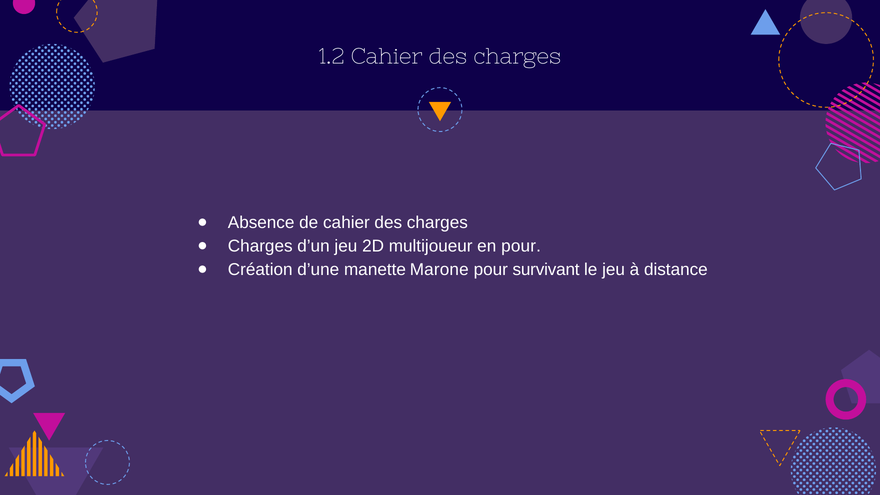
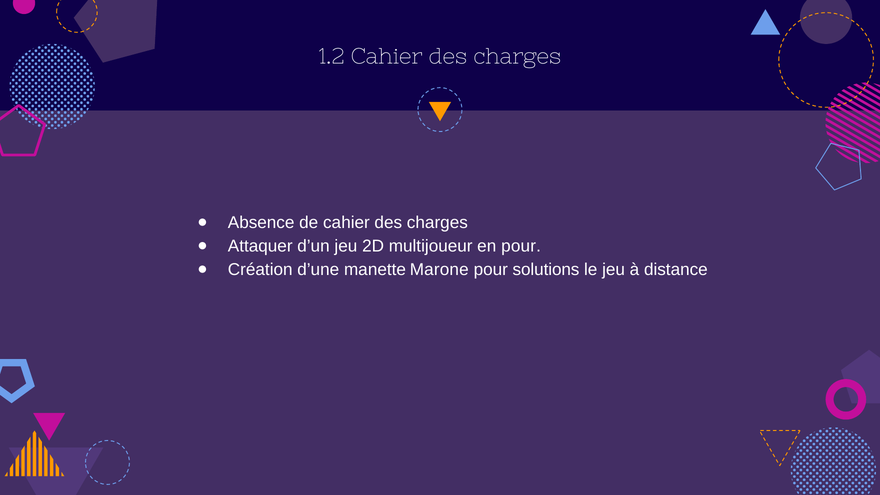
Charges: Charges -> Attaquer (260, 246)
survivant: survivant -> solutions (546, 270)
